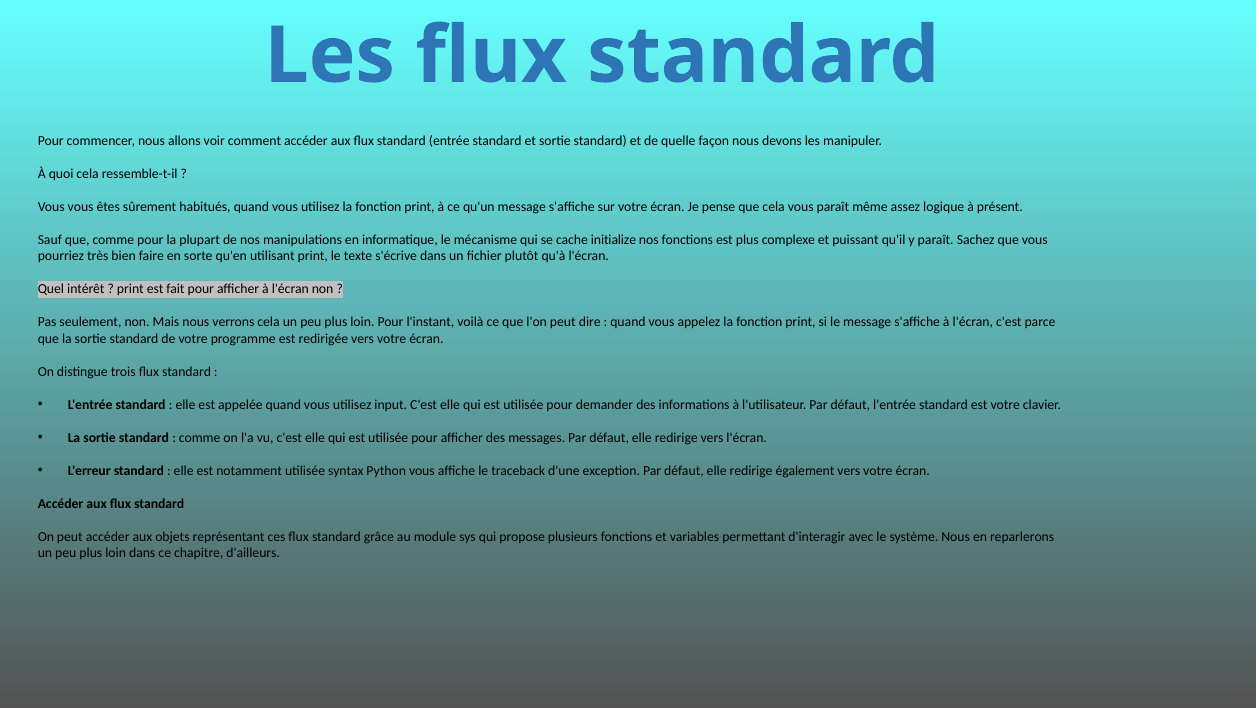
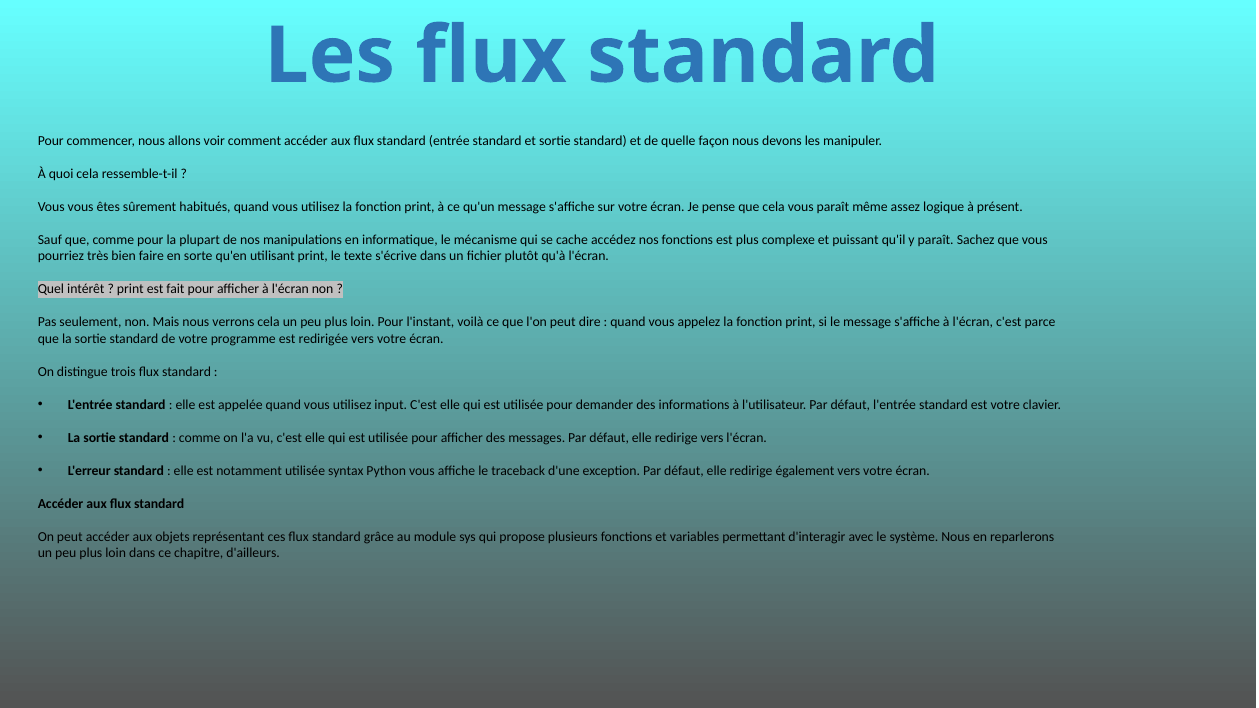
initialize: initialize -> accédez (613, 240)
